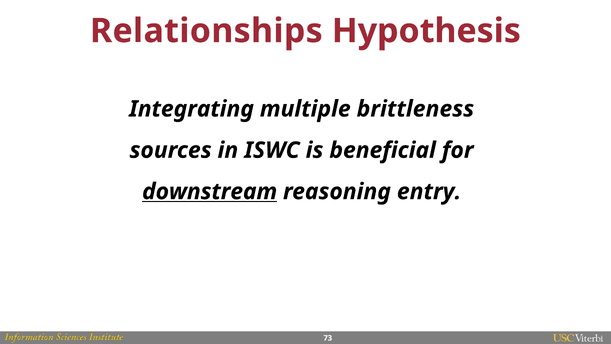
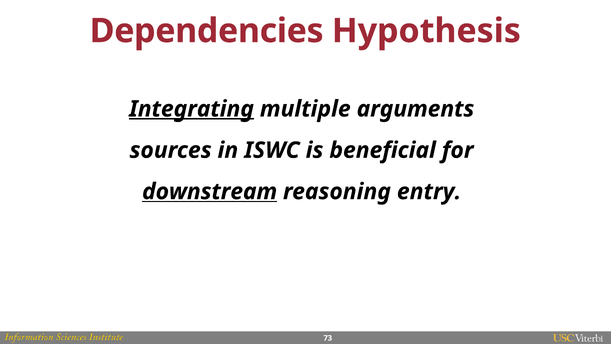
Relationships: Relationships -> Dependencies (207, 31)
Integrating underline: none -> present (192, 109)
brittleness: brittleness -> arguments (415, 109)
